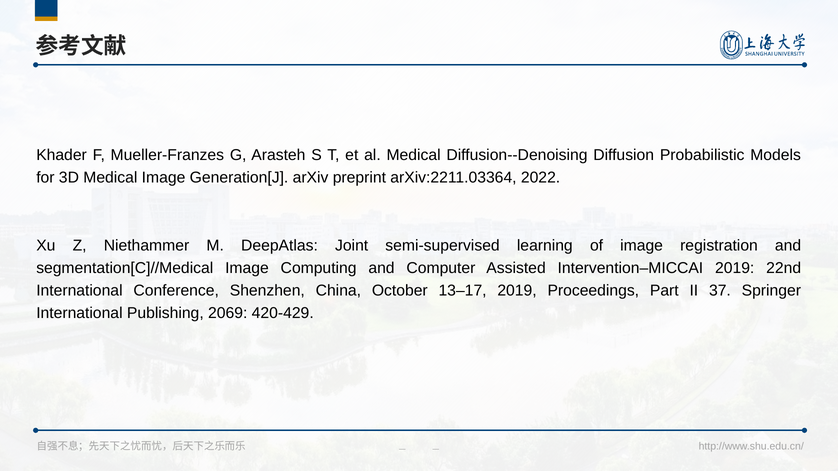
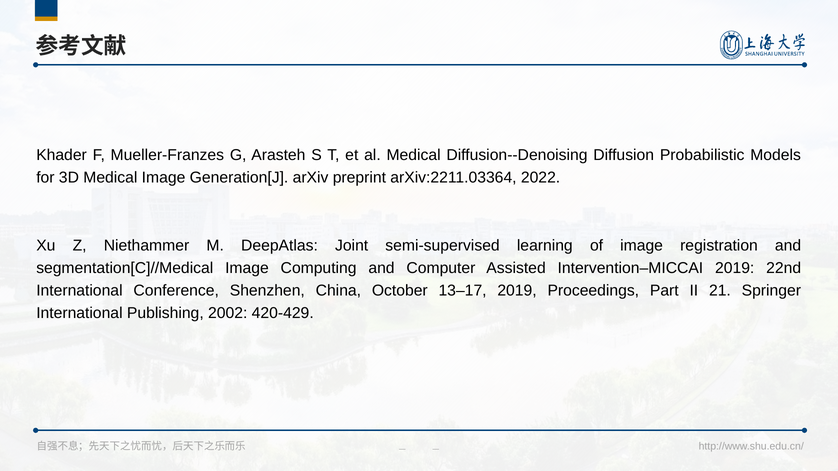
37: 37 -> 21 (720, 291)
2069: 2069 -> 2002 (228, 313)
